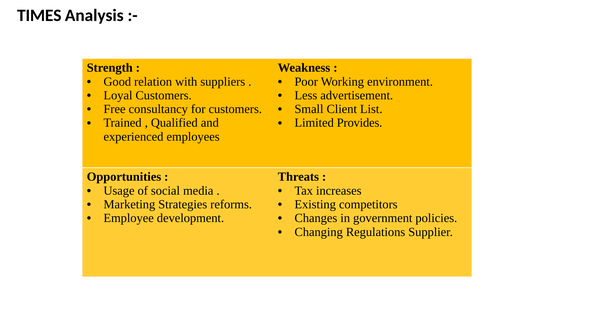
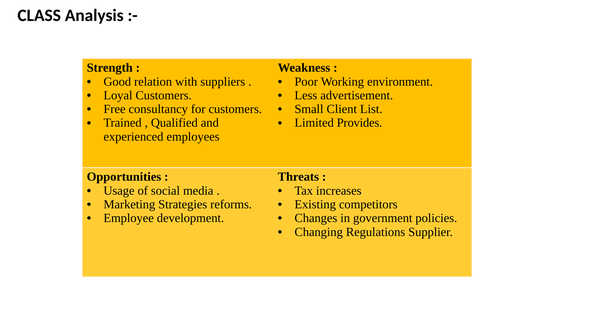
TIMES: TIMES -> CLASS (39, 15)
